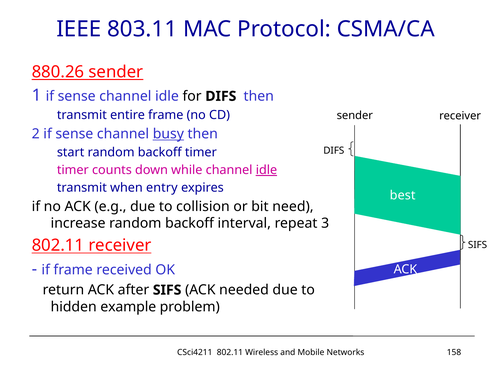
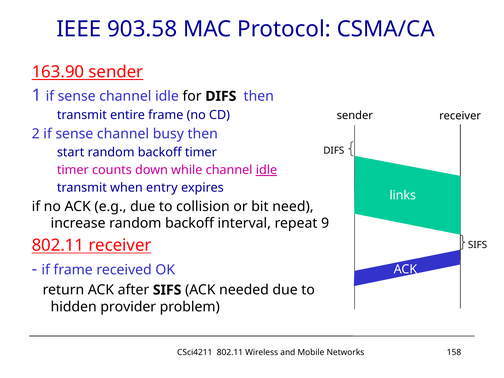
803.11: 803.11 -> 903.58 (142, 29)
880.26: 880.26 -> 163.90 (58, 72)
busy underline: present -> none (168, 134)
best: best -> links (403, 195)
3: 3 -> 9 (325, 223)
example: example -> provider (128, 307)
